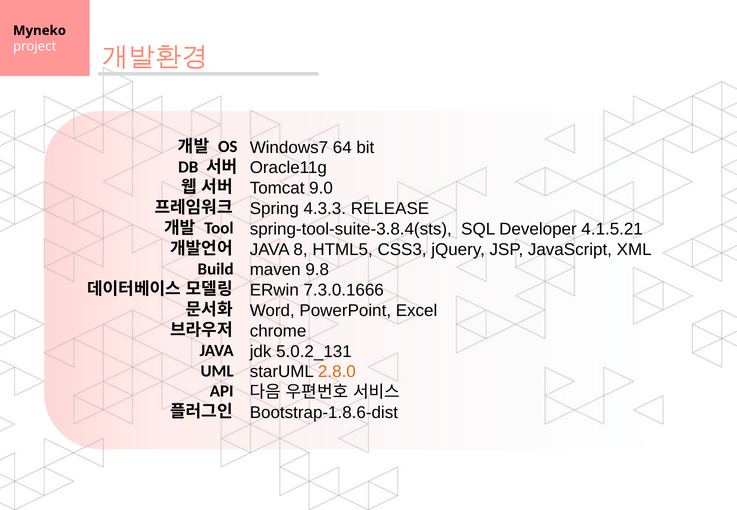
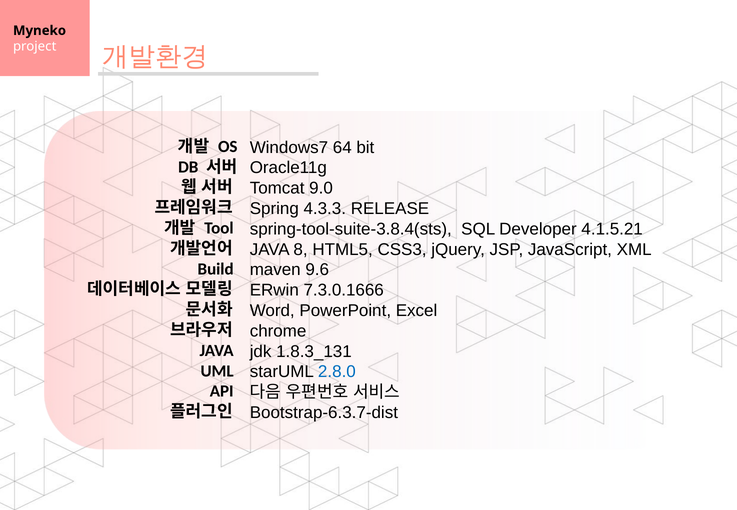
9.8: 9.8 -> 9.6 (317, 270)
5.0.2_131: 5.0.2_131 -> 1.8.3_131 (314, 352)
2.8.0 colour: orange -> blue (337, 372)
Bootstrap-1.8.6-dist: Bootstrap-1.8.6-dist -> Bootstrap-6.3.7-dist (324, 413)
